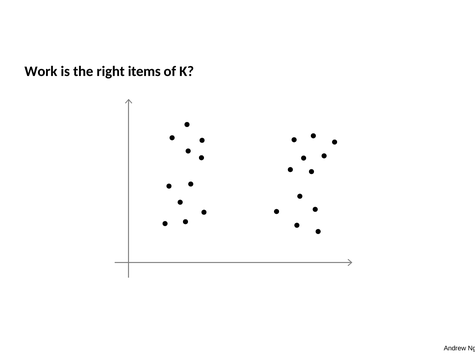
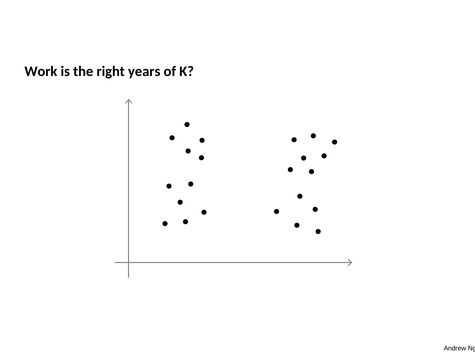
items: items -> years (144, 71)
